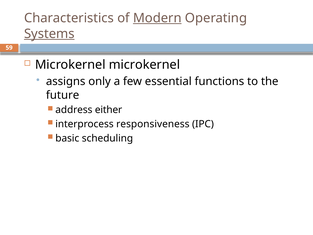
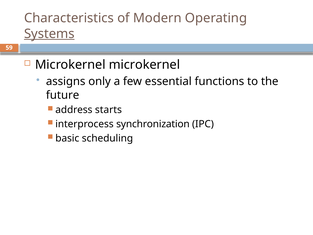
Modern underline: present -> none (157, 18)
either: either -> starts (108, 110)
responsiveness: responsiveness -> synchronization (153, 124)
